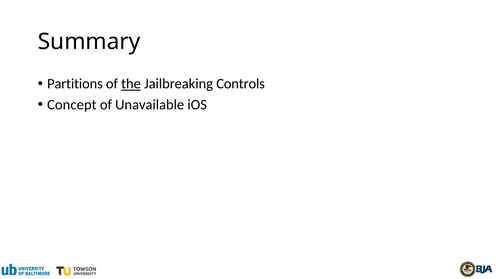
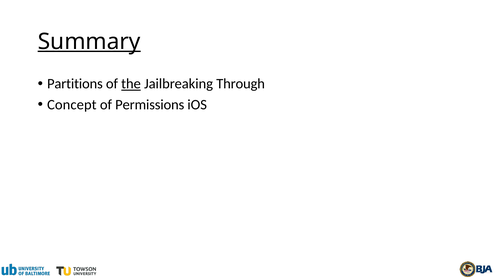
Summary underline: none -> present (89, 42)
Controls: Controls -> Through (241, 84)
Unavailable: Unavailable -> Permissions (150, 105)
